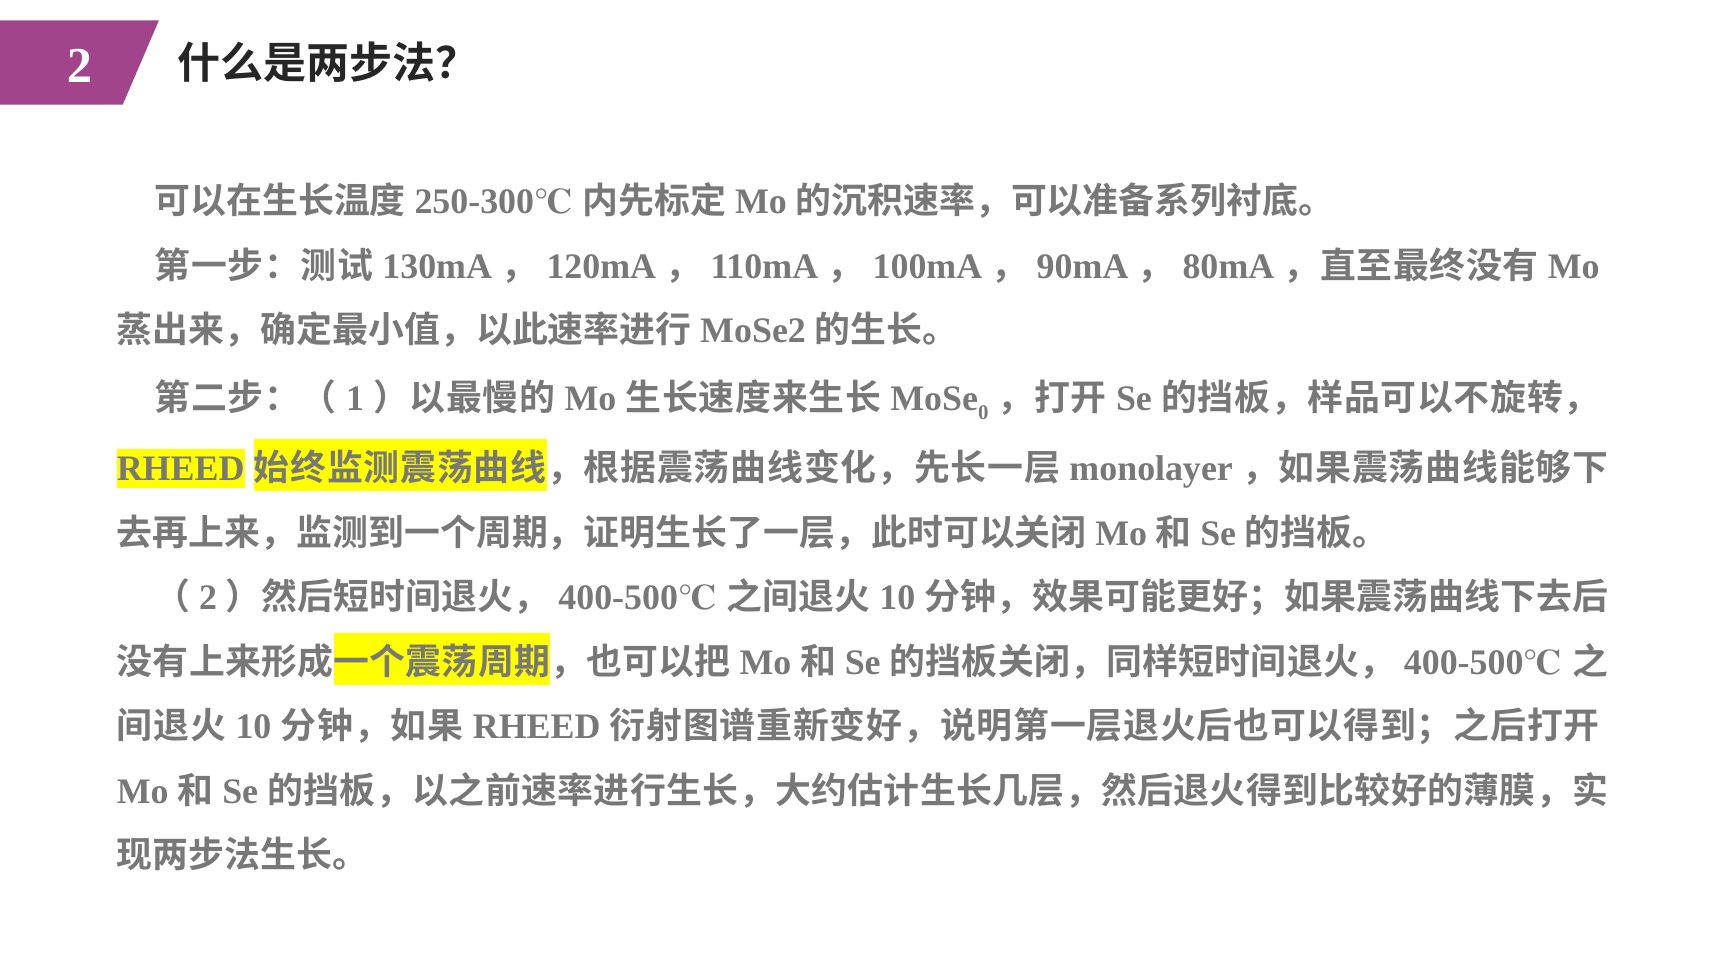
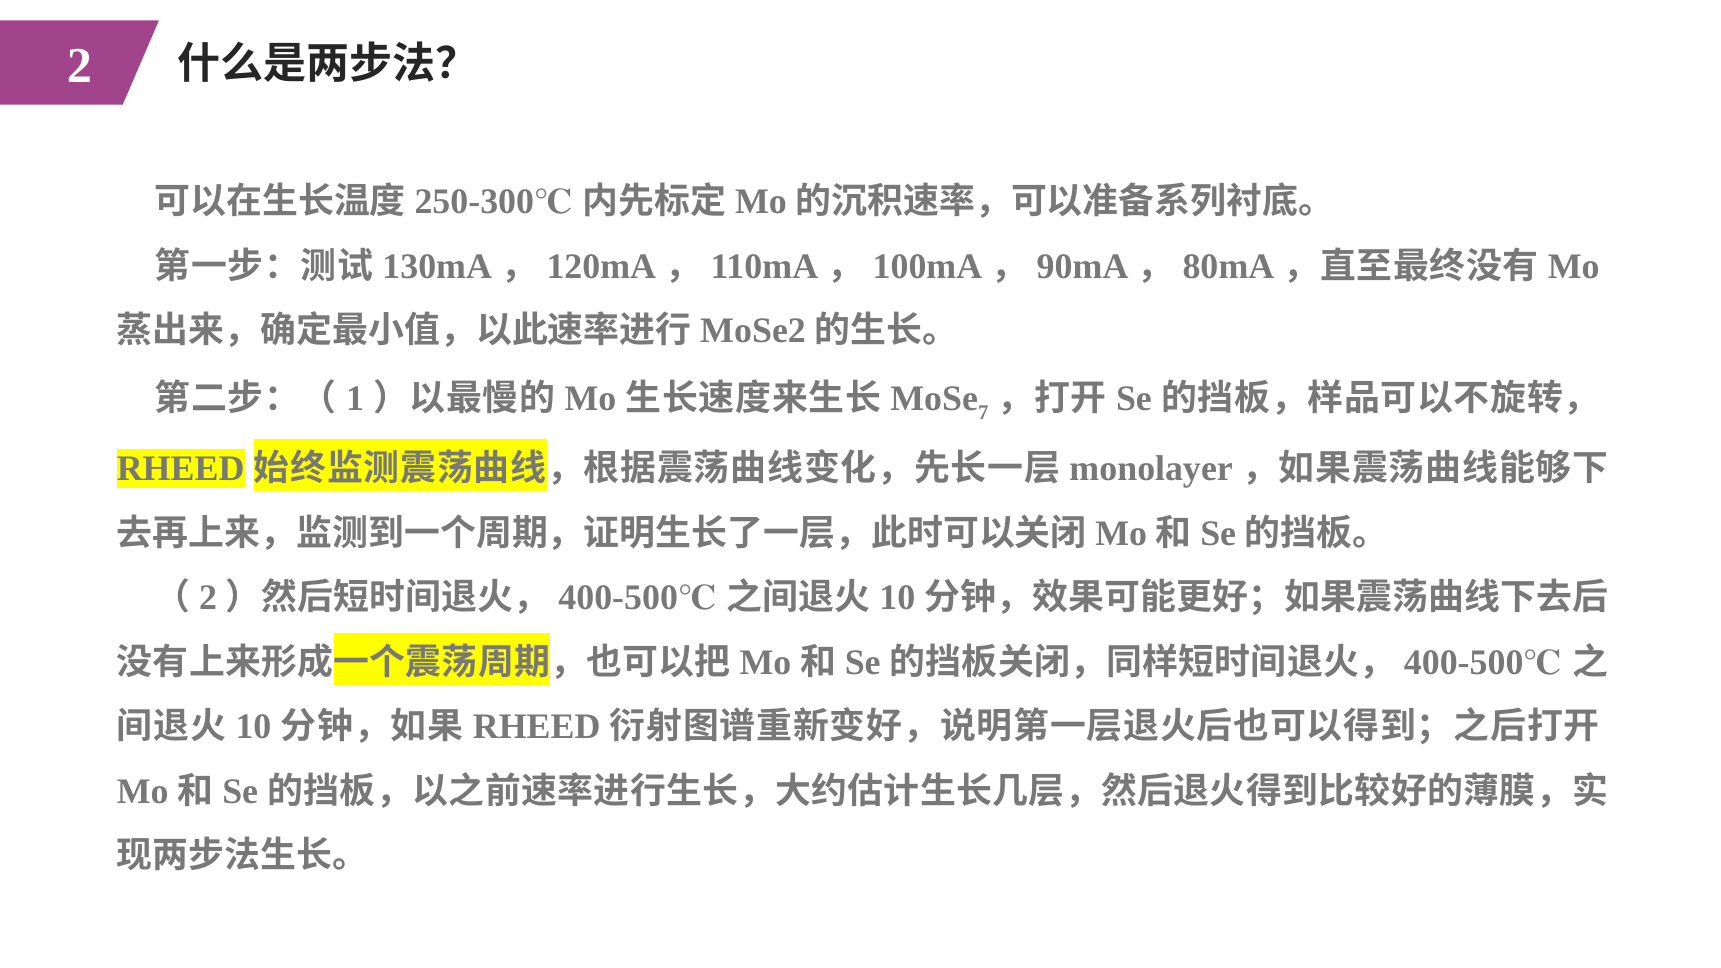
0: 0 -> 7 (983, 412)
